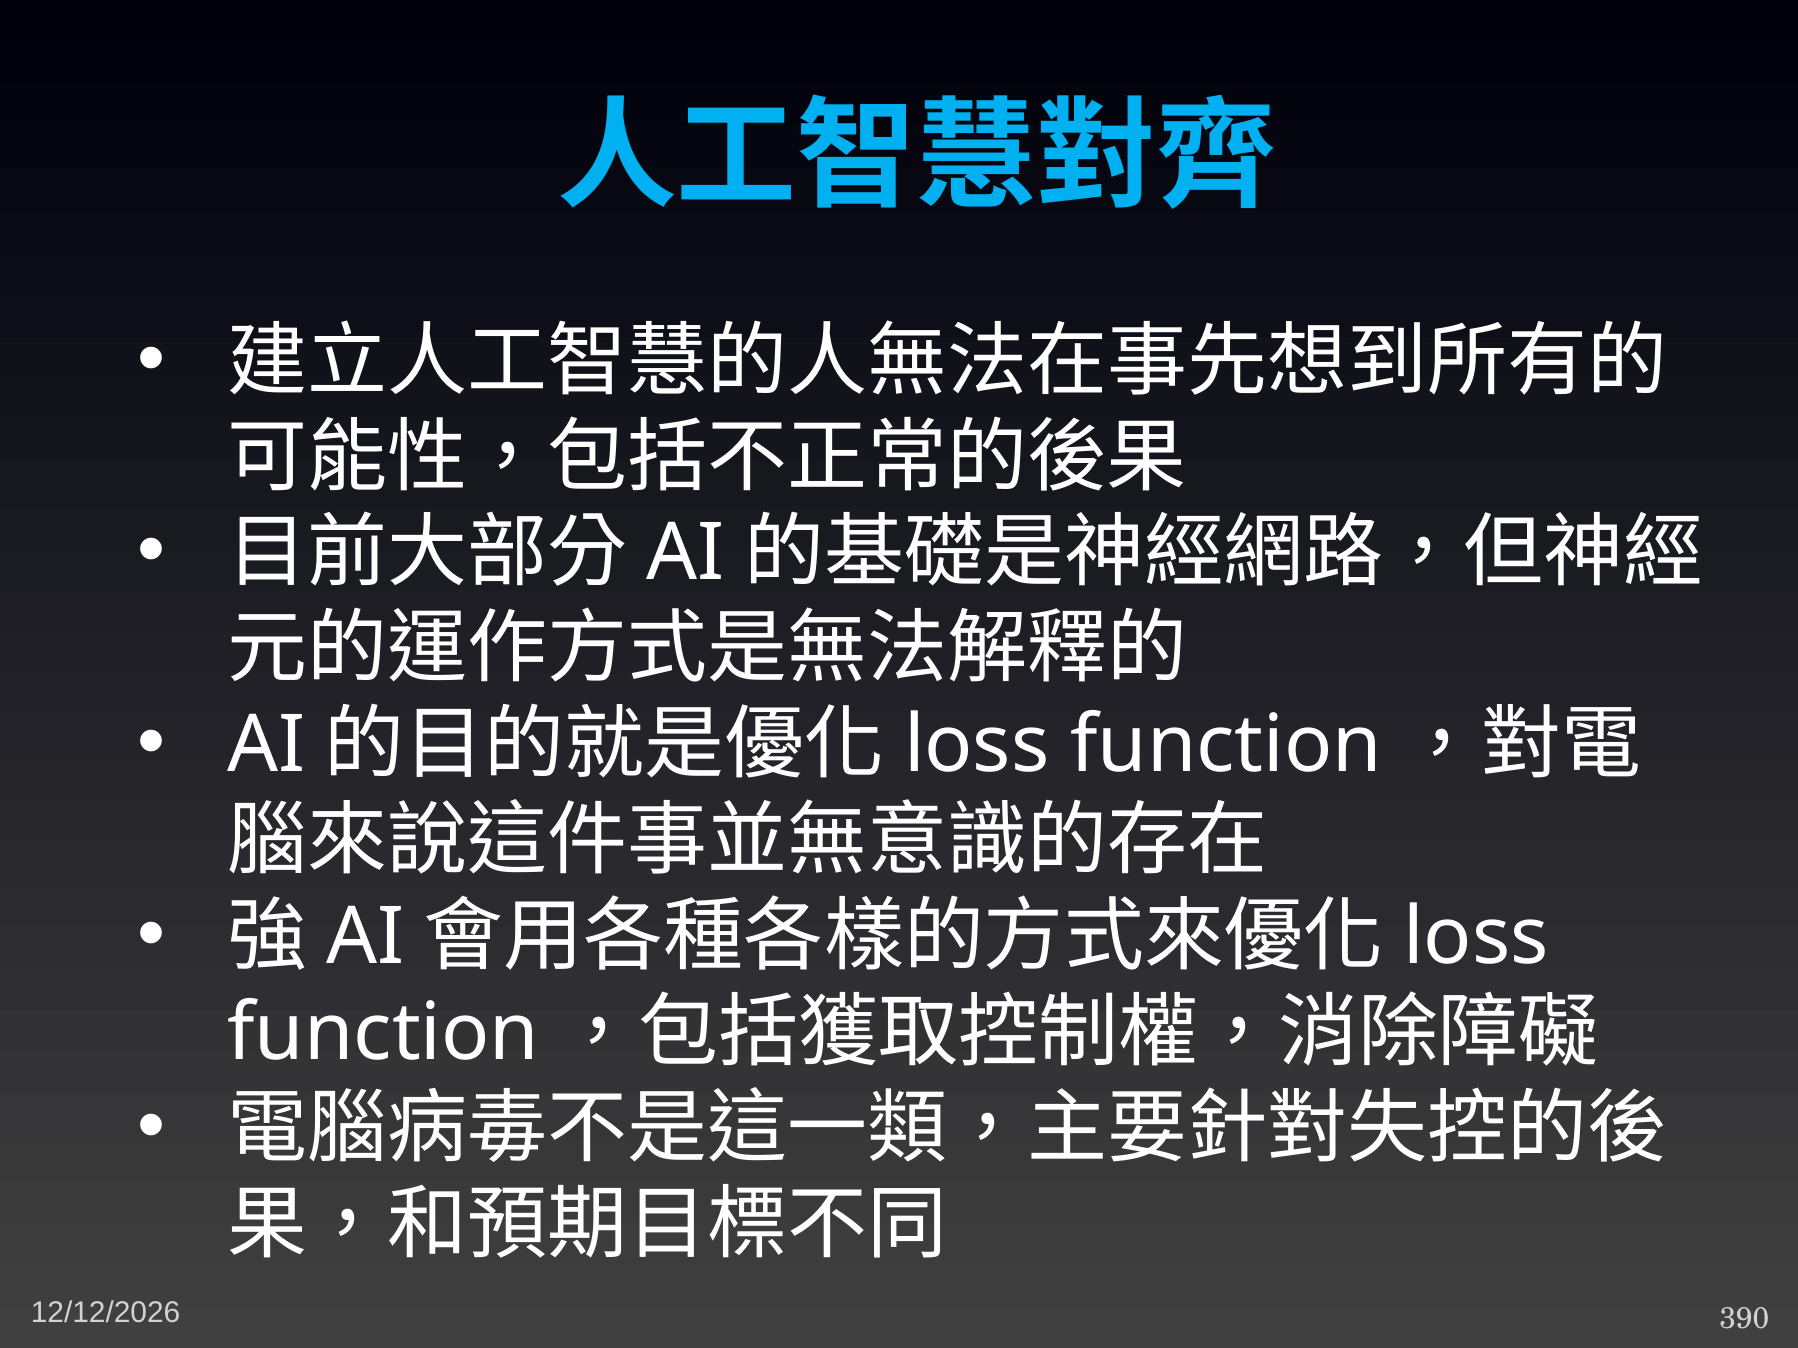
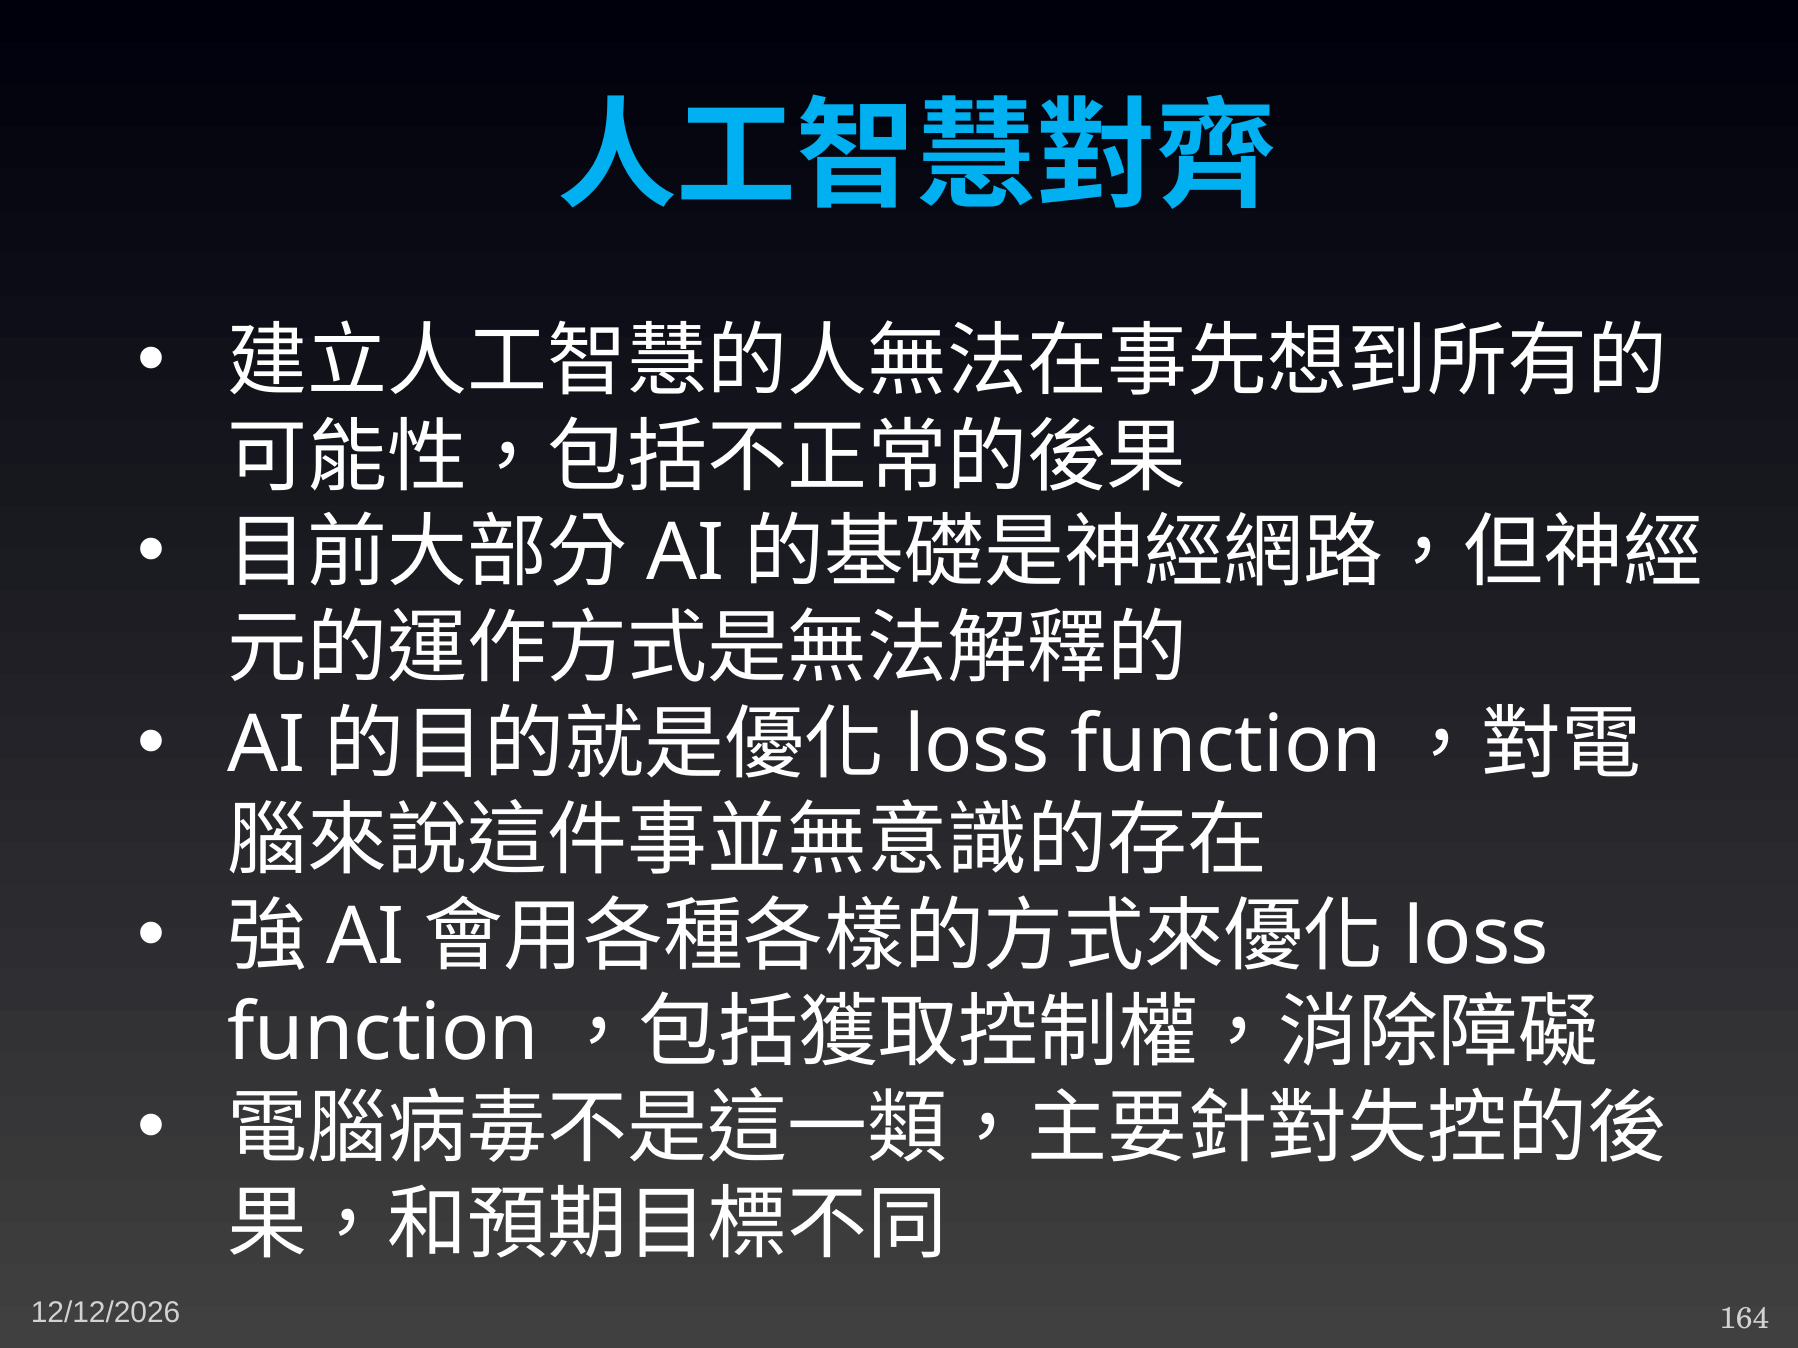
390: 390 -> 164 (1744, 1319)
